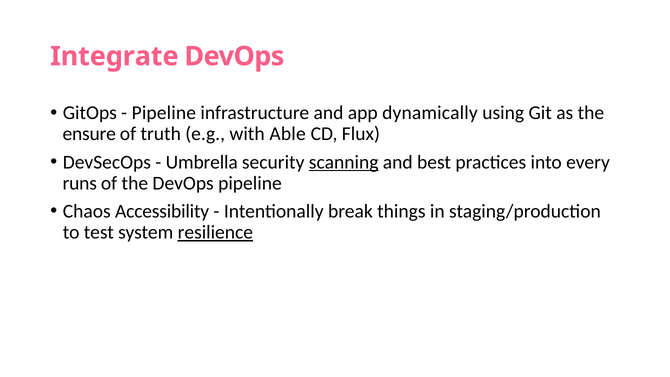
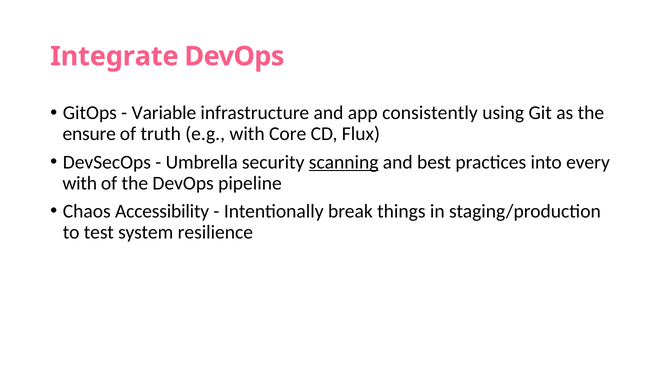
Pipeline: Pipeline -> Variable (164, 113)
dynamically: dynamically -> consistently (430, 113)
Able: Able -> Core (288, 134)
runs: runs -> with (80, 183)
resilience underline: present -> none (215, 232)
